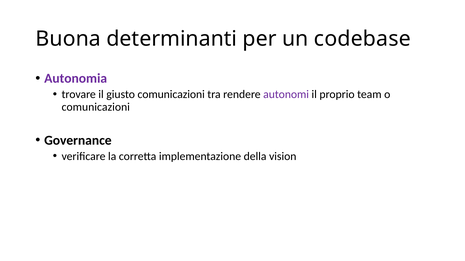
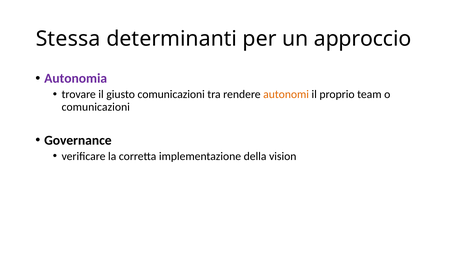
Buona: Buona -> Stessa (68, 39)
codebase: codebase -> approccio (363, 39)
autonomi colour: purple -> orange (286, 95)
